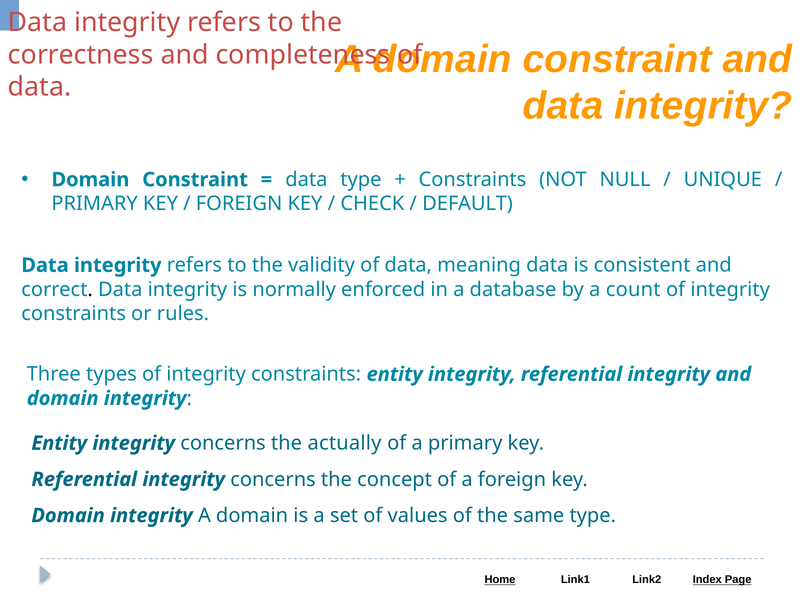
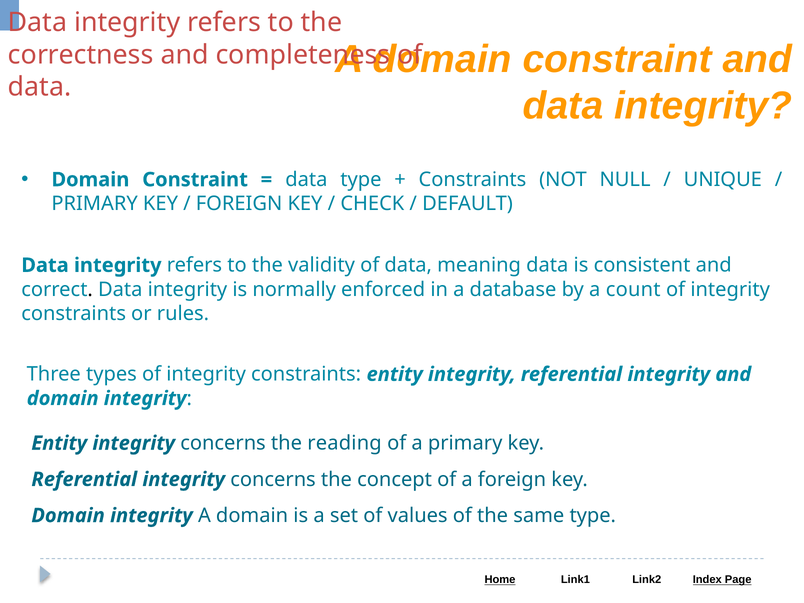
actually: actually -> reading (345, 443)
